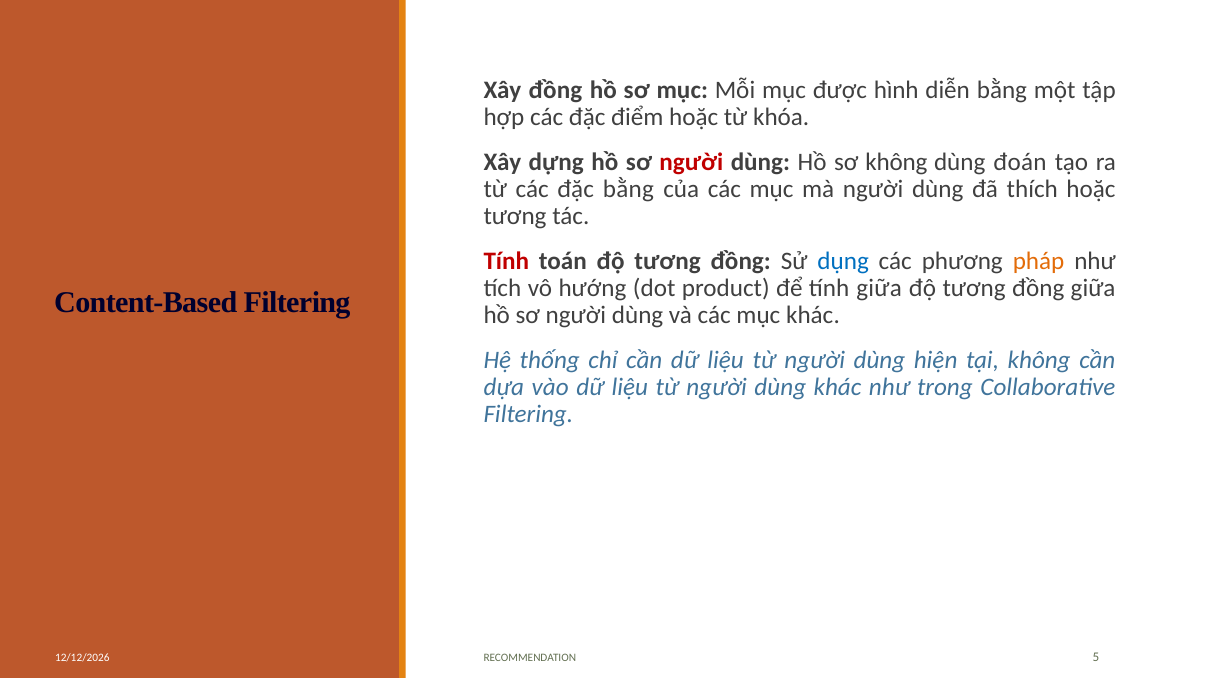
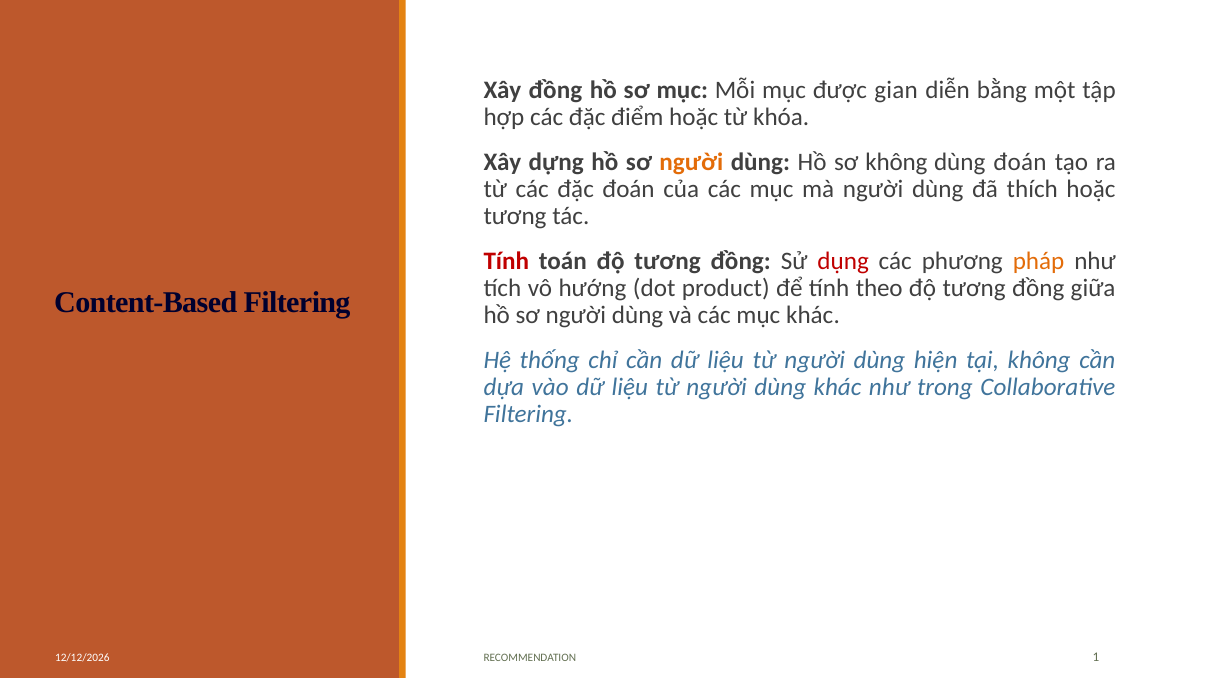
hình: hình -> gian (896, 90)
người colour: red -> orange (691, 162)
đặc bằng: bằng -> đoán (629, 189)
dụng colour: blue -> red (843, 261)
tính giữa: giữa -> theo (879, 288)
5: 5 -> 1 (1096, 657)
